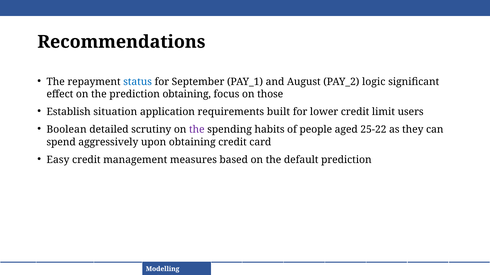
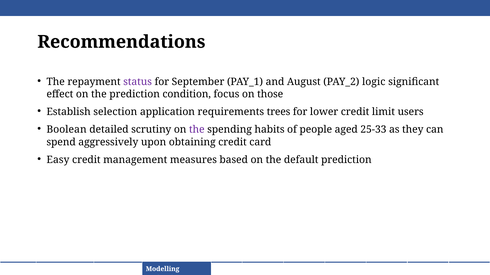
status colour: blue -> purple (138, 82)
prediction obtaining: obtaining -> condition (187, 94)
situation: situation -> selection (115, 112)
built: built -> trees (279, 112)
25-22: 25-22 -> 25-33 (373, 130)
